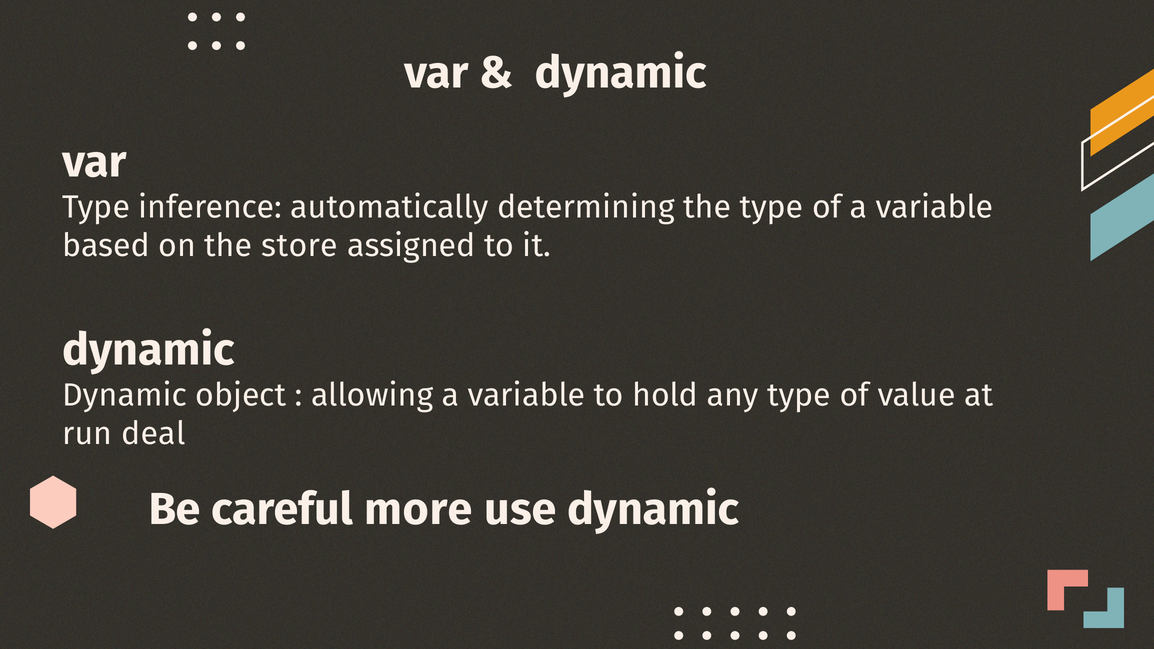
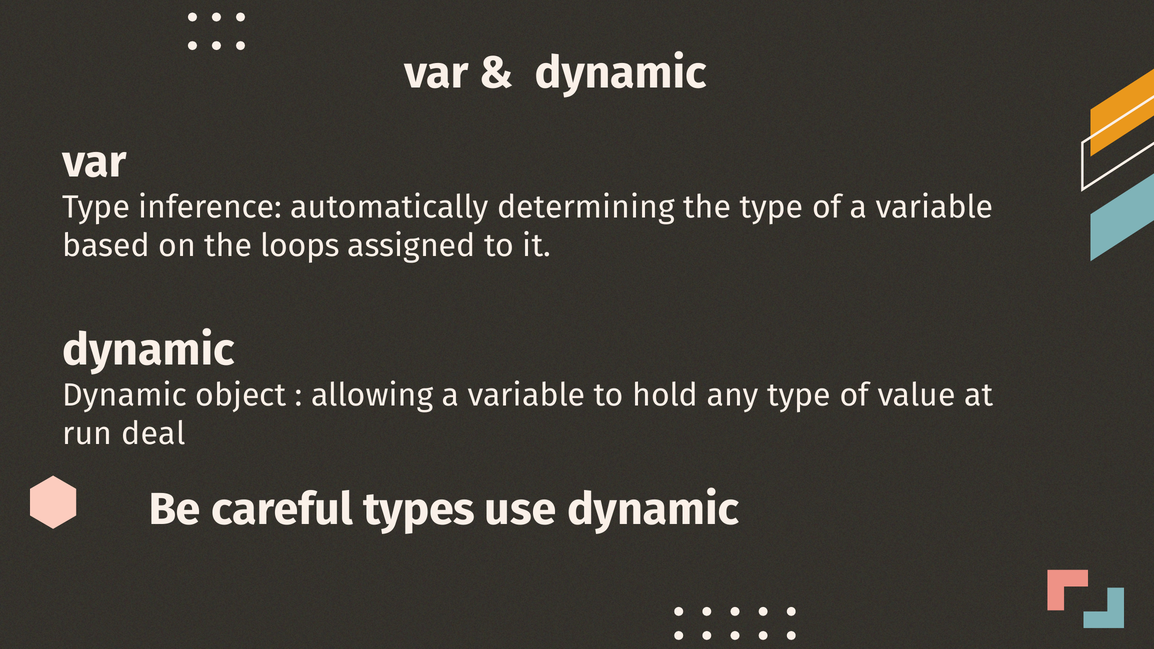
store: store -> loops (300, 246)
more: more -> types (419, 510)
